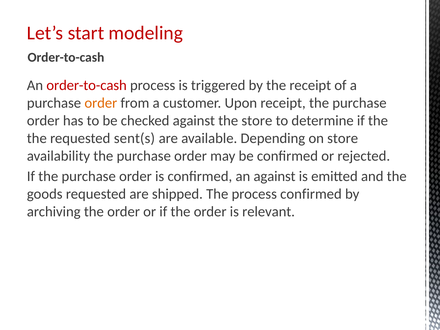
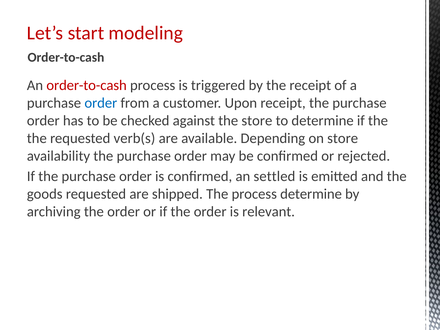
order colour: orange -> blue (101, 103)
sent(s: sent(s -> verb(s (134, 138)
an against: against -> settled (274, 176)
process confirmed: confirmed -> determine (311, 194)
